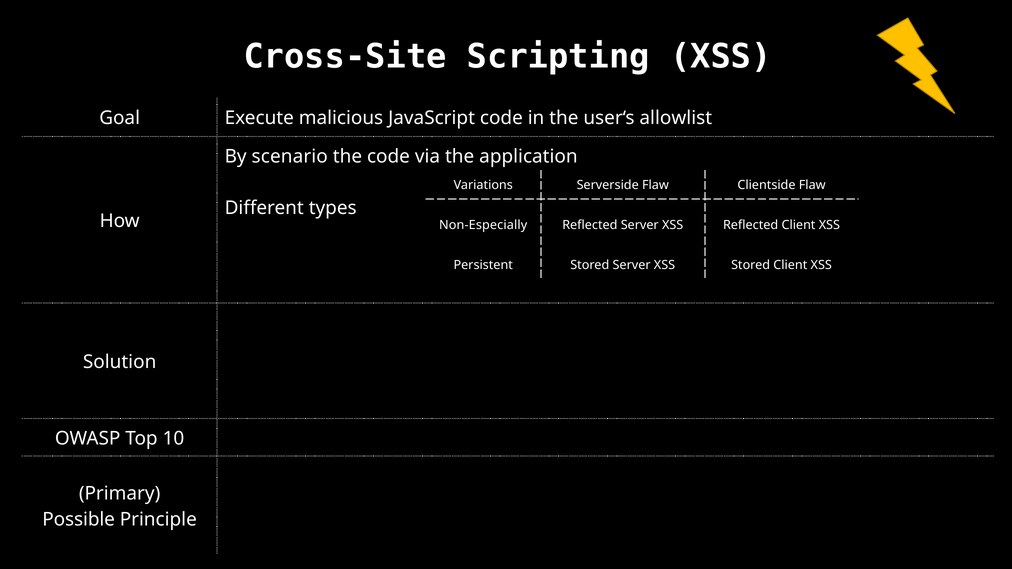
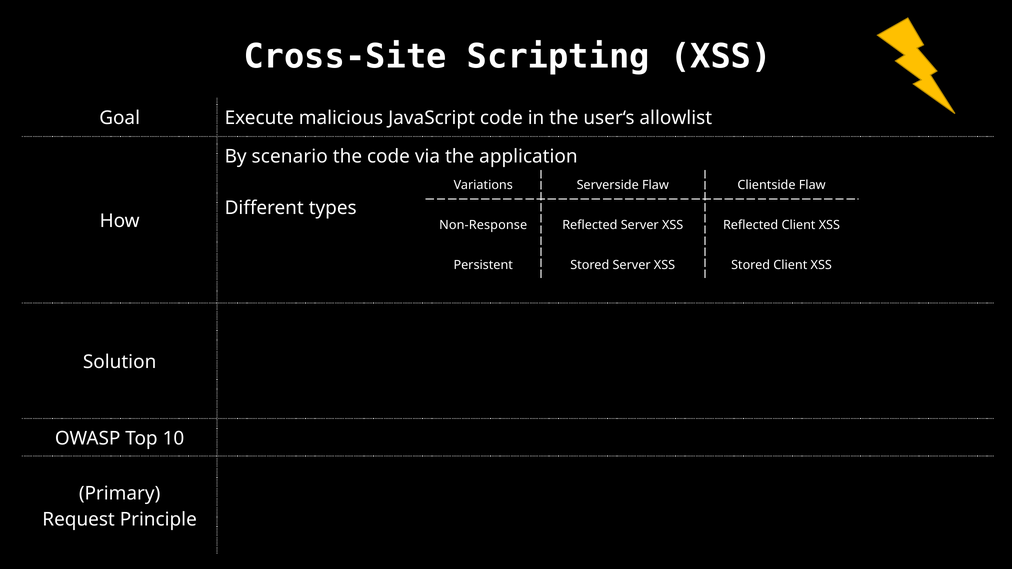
Non-Especially: Non-Especially -> Non-Response (483, 225)
Possible: Possible -> Request (79, 520)
